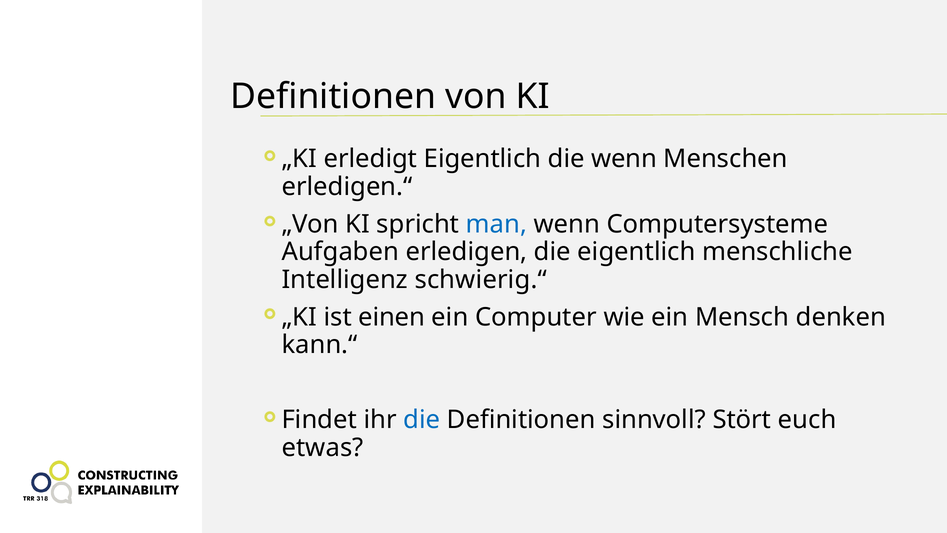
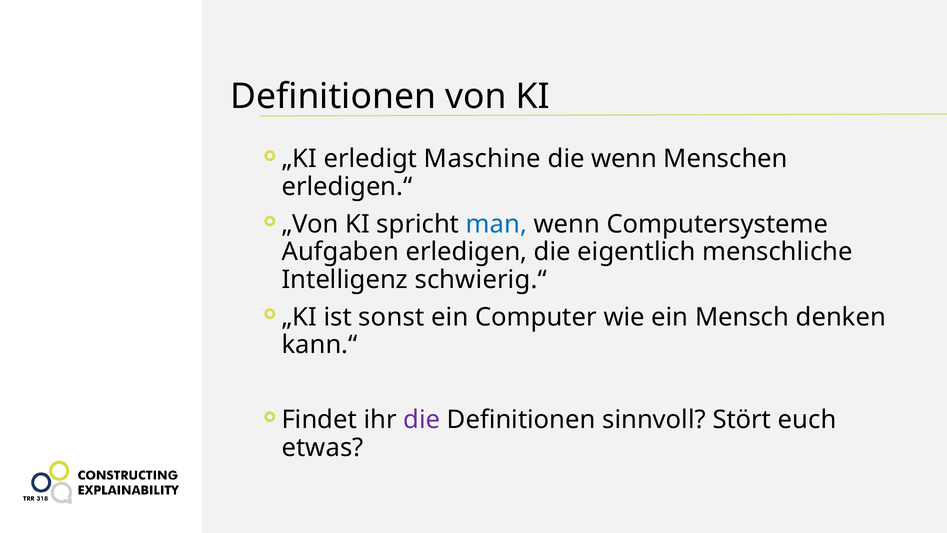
erledigt Eigentlich: Eigentlich -> Maschine (482, 159)
einen: einen -> sonst (391, 317)
die colour: blue -> purple (422, 420)
